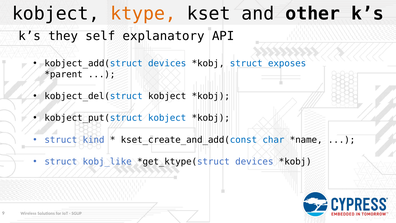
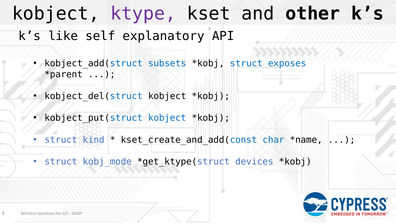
ktype colour: orange -> purple (143, 14)
they: they -> like (63, 36)
kobject_add(struct devices: devices -> subsets (167, 63)
kobj_like: kobj_like -> kobj_mode (107, 161)
